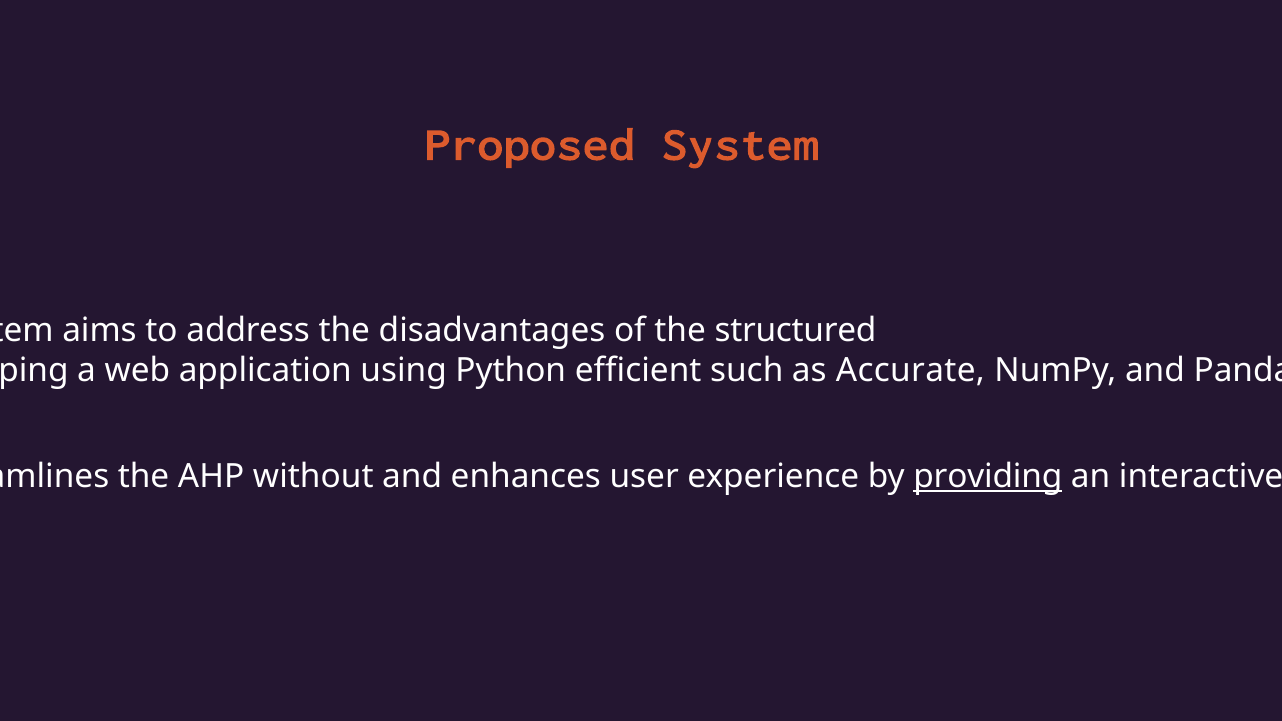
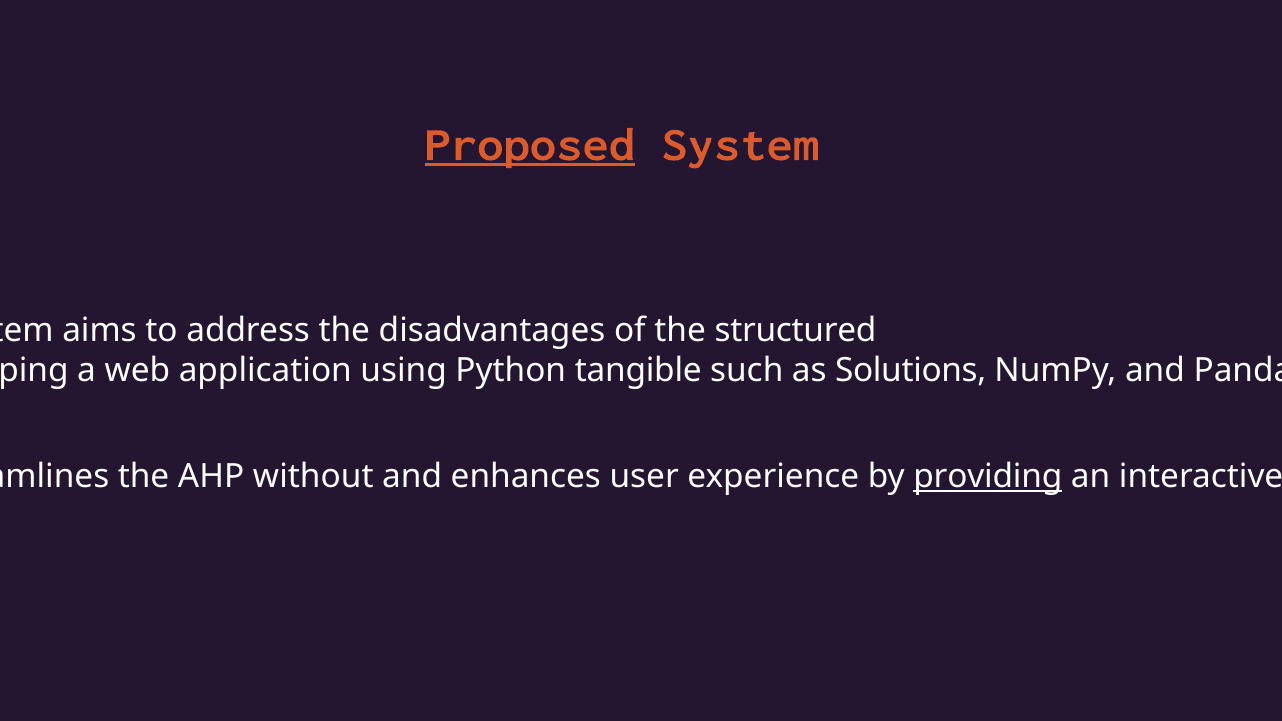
Proposed underline: none -> present (530, 144)
efficient: efficient -> tangible (638, 371)
Accurate: Accurate -> Solutions (911, 371)
